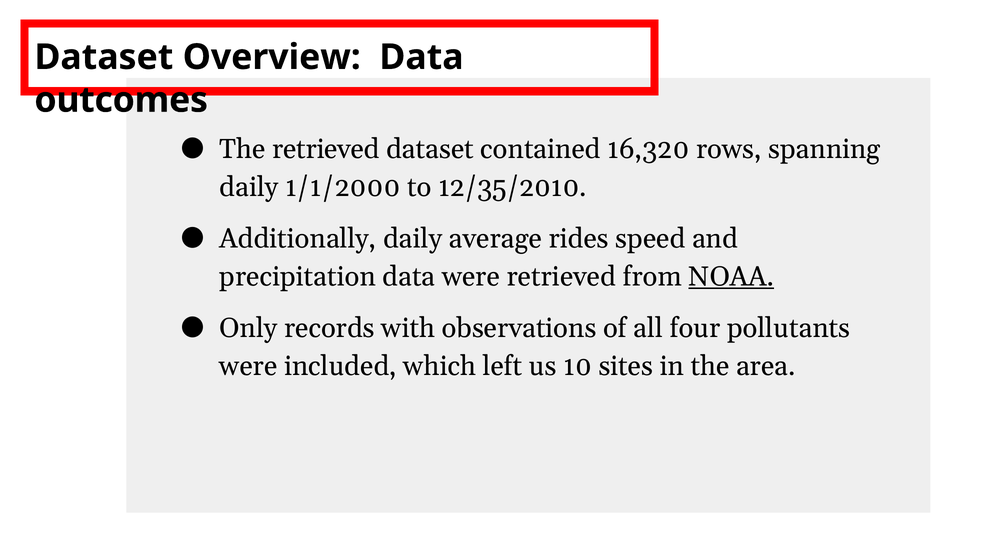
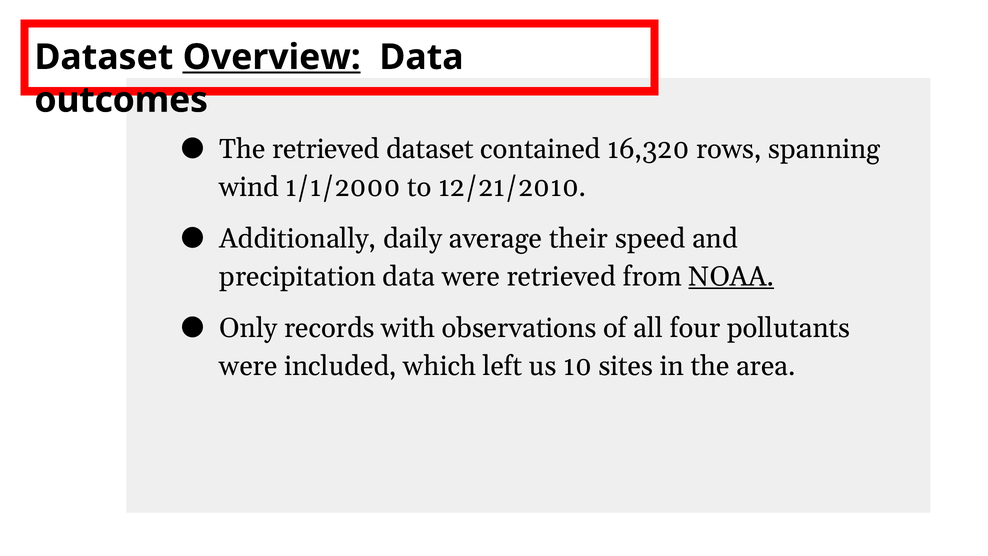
Overview underline: none -> present (272, 57)
daily: daily -> wind (249, 187)
12/35/2010: 12/35/2010 -> 12/21/2010 (512, 187)
rides: rides -> their (579, 239)
